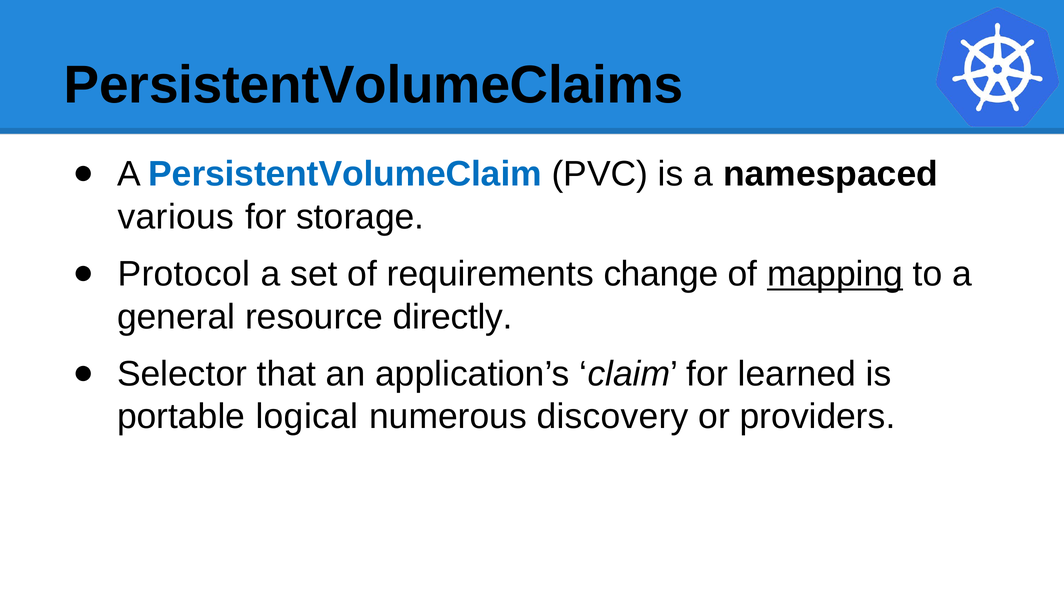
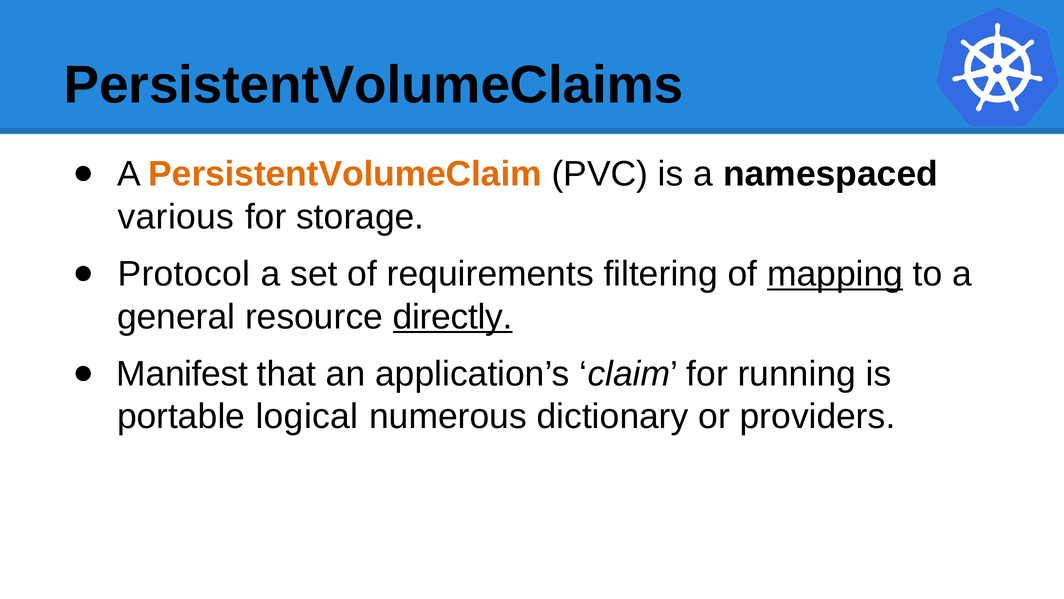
PersistentVolumeClaim colour: blue -> orange (345, 174)
change: change -> filtering (661, 274)
directly underline: none -> present (453, 317)
Selector: Selector -> Manifest (182, 374)
learned: learned -> running (797, 374)
discovery: discovery -> dictionary (613, 416)
